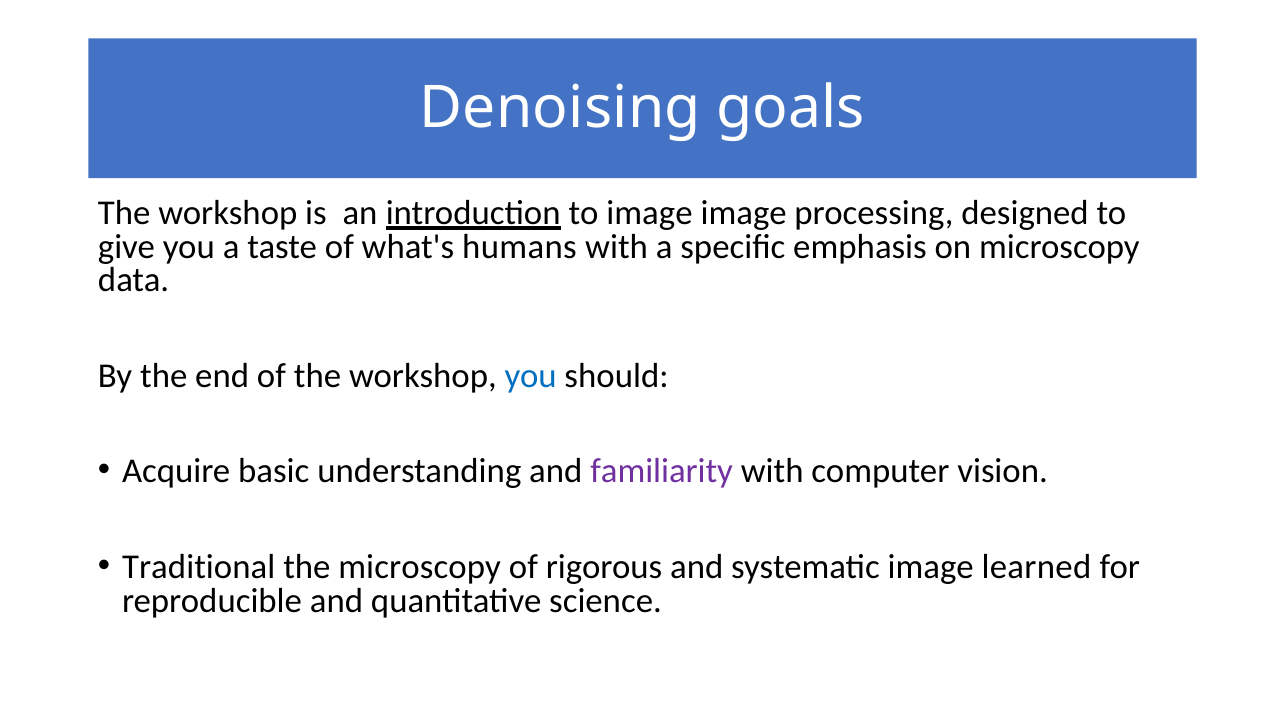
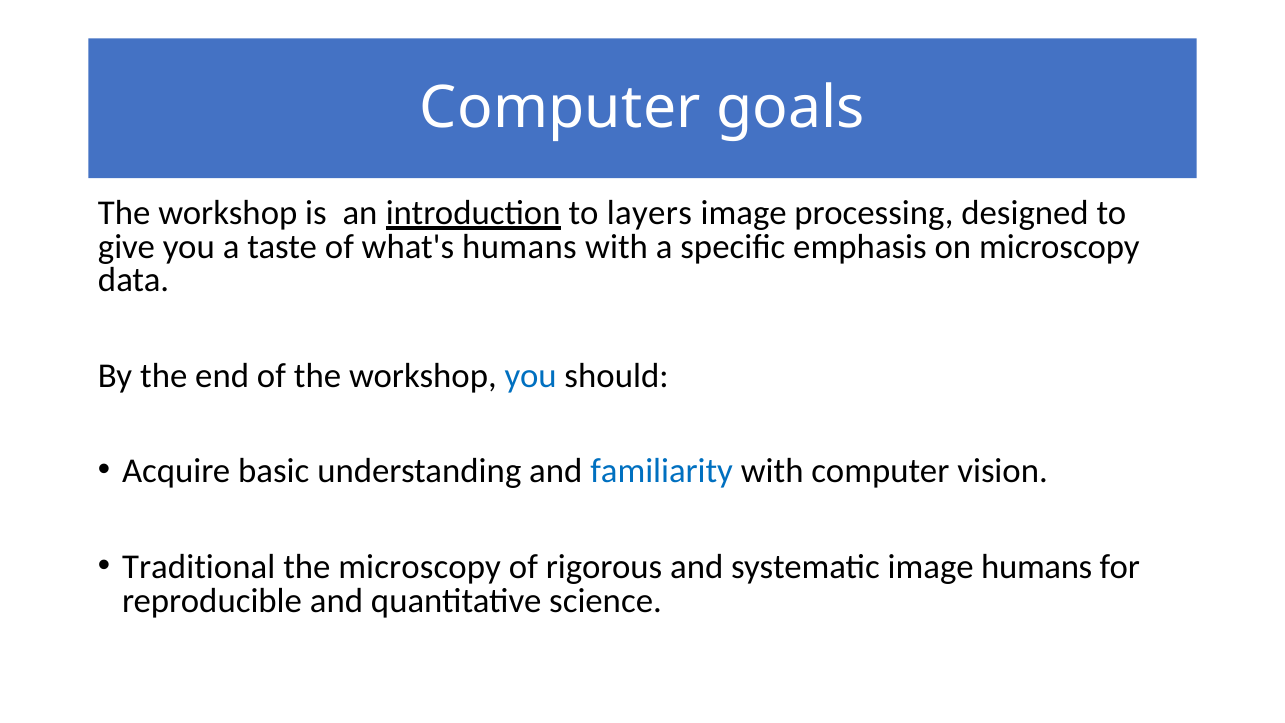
Denoising: Denoising -> Computer (560, 108)
to image: image -> layers (649, 213)
familiarity colour: purple -> blue (662, 471)
image learned: learned -> humans (1037, 567)
